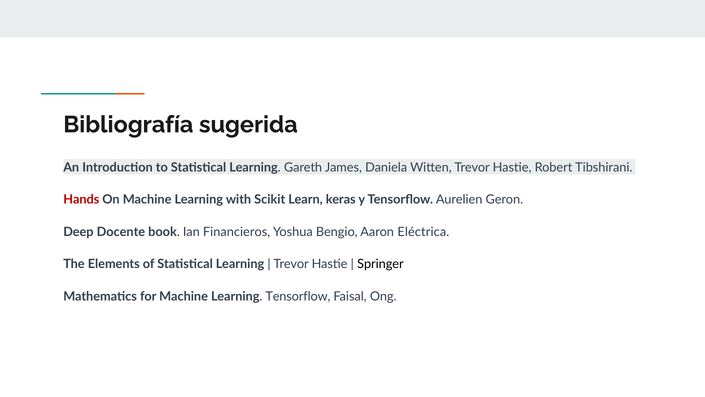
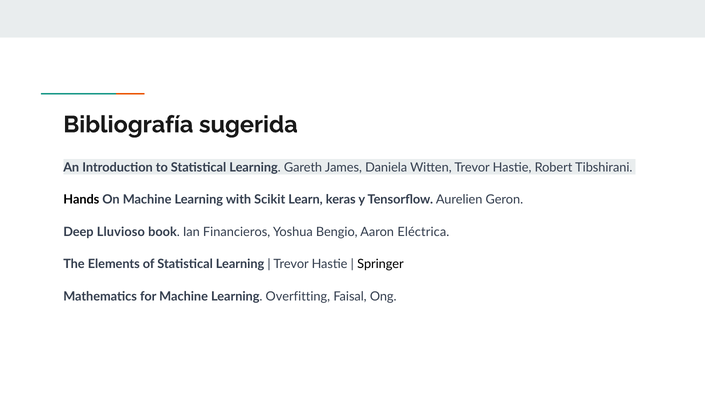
Hands colour: red -> black (81, 199)
Docente: Docente -> Lluvioso (121, 232)
Learning Tensorflow: Tensorflow -> Overfitting (298, 296)
